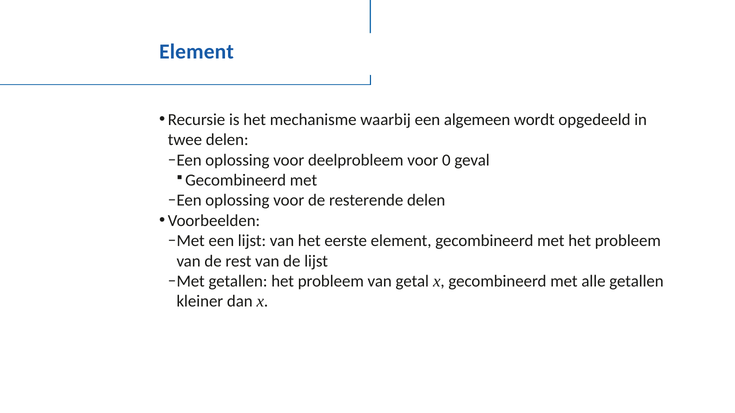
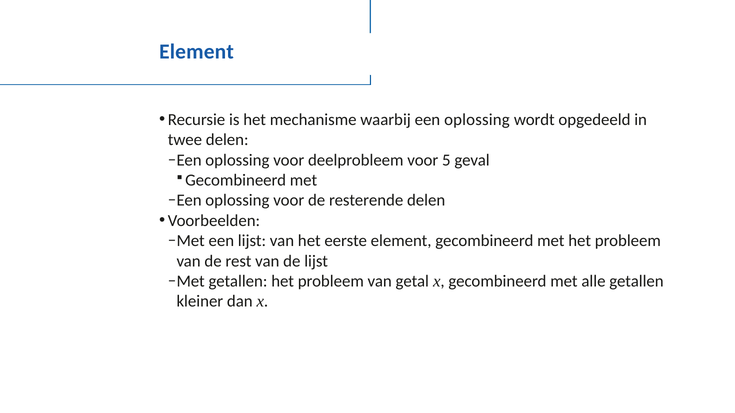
waarbij een algemeen: algemeen -> oplossing (477, 120)
0: 0 -> 5 (446, 160)
